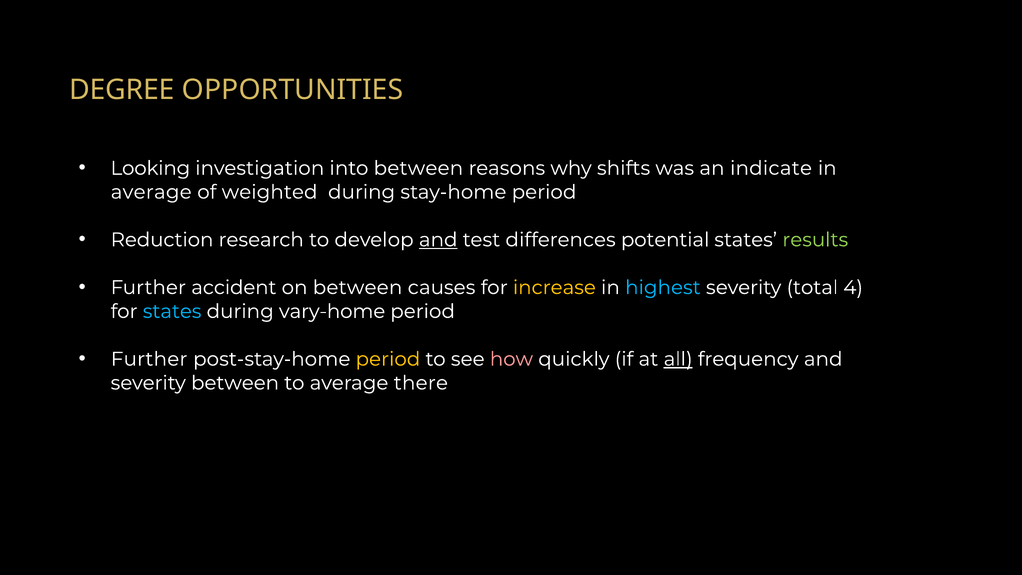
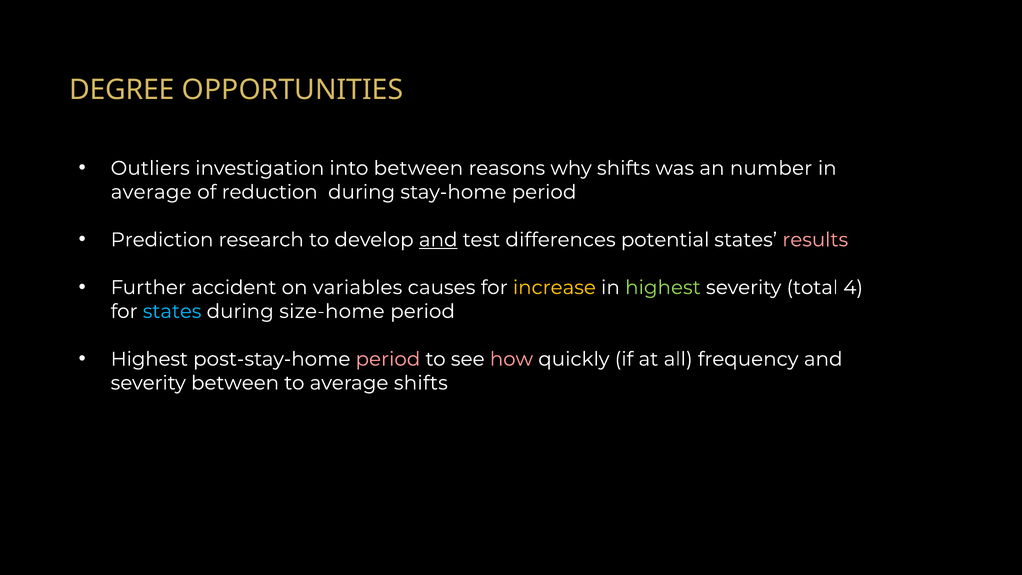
Looking: Looking -> Outliers (150, 168)
indicate: indicate -> number (771, 168)
weighted: weighted -> reduction (270, 192)
Reduction: Reduction -> Prediction (162, 240)
results colour: light green -> pink (815, 240)
on between: between -> variables (358, 287)
highest colour: light blue -> light green (663, 287)
vary-home: vary-home -> size-home (332, 311)
Further: Further -> Highest (149, 359)
period colour: yellow -> pink (388, 359)
all underline: present -> none (678, 359)
average there: there -> shifts (421, 383)
